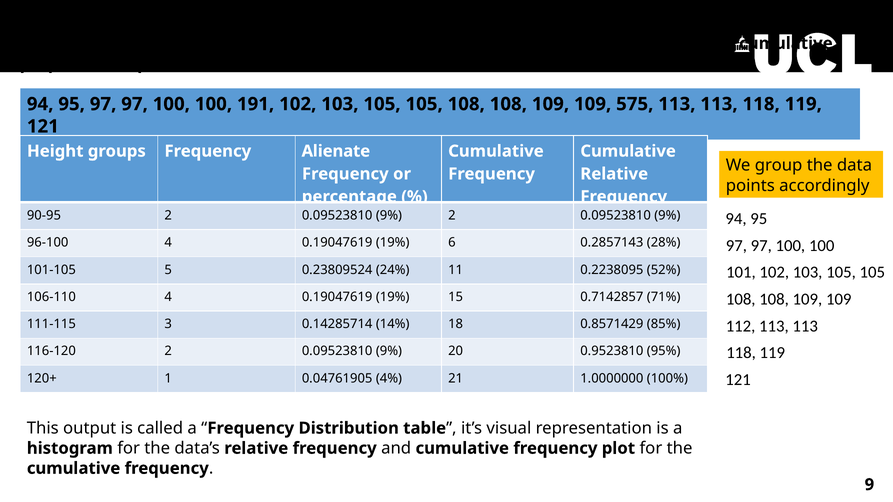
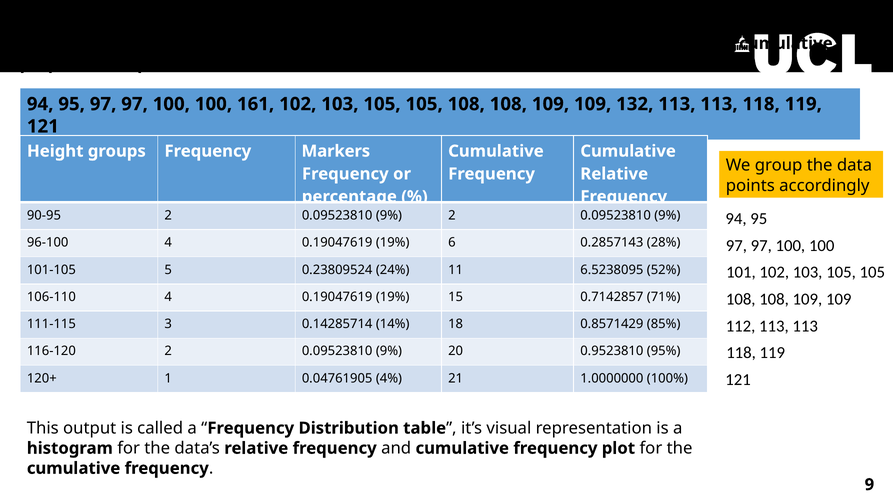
191: 191 -> 161 (256, 104)
575: 575 -> 132 (635, 104)
Alienate: Alienate -> Markers (336, 151)
0.2238095: 0.2238095 -> 6.5238095 (612, 270)
